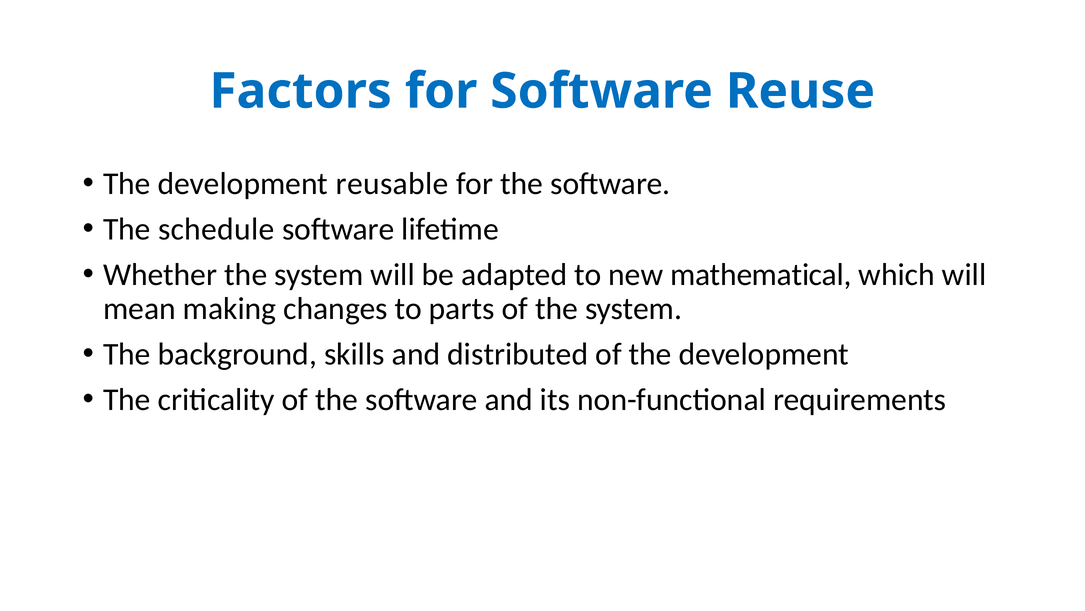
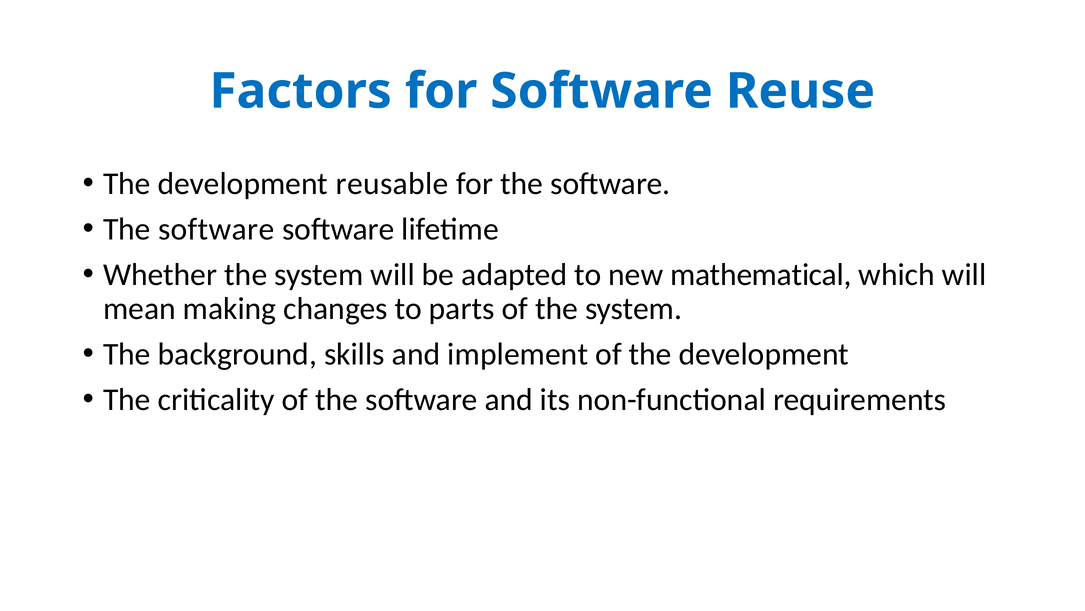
schedule: schedule -> software (216, 229)
distributed: distributed -> implement (518, 354)
